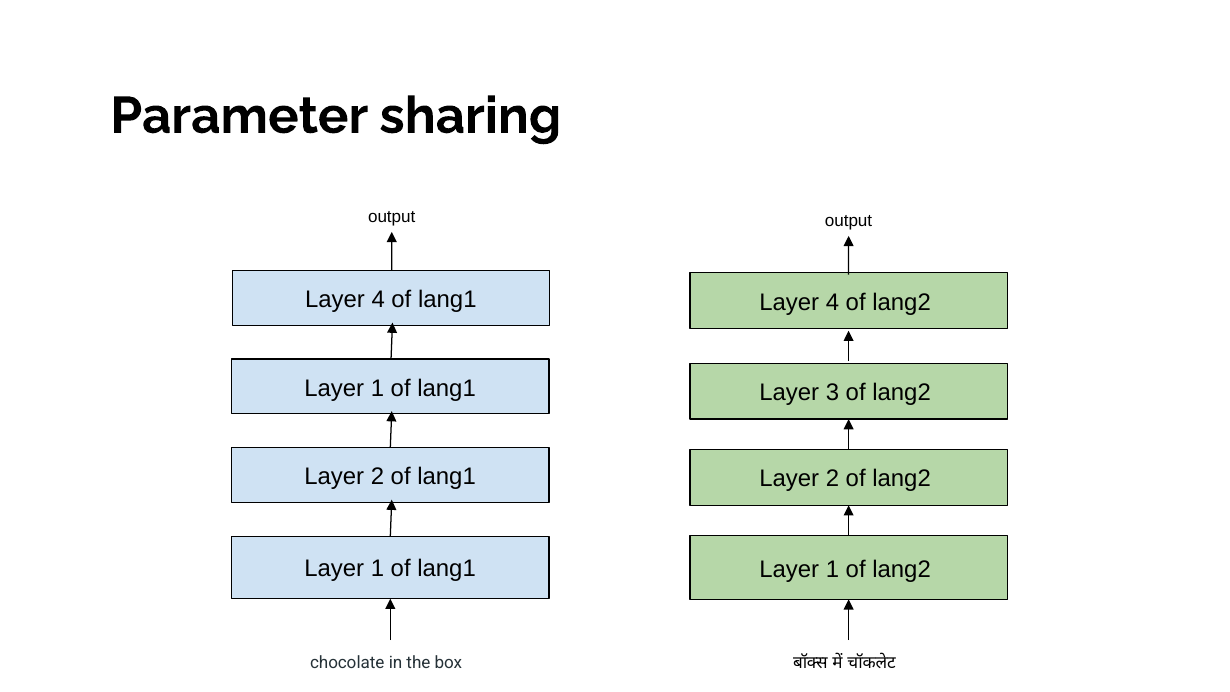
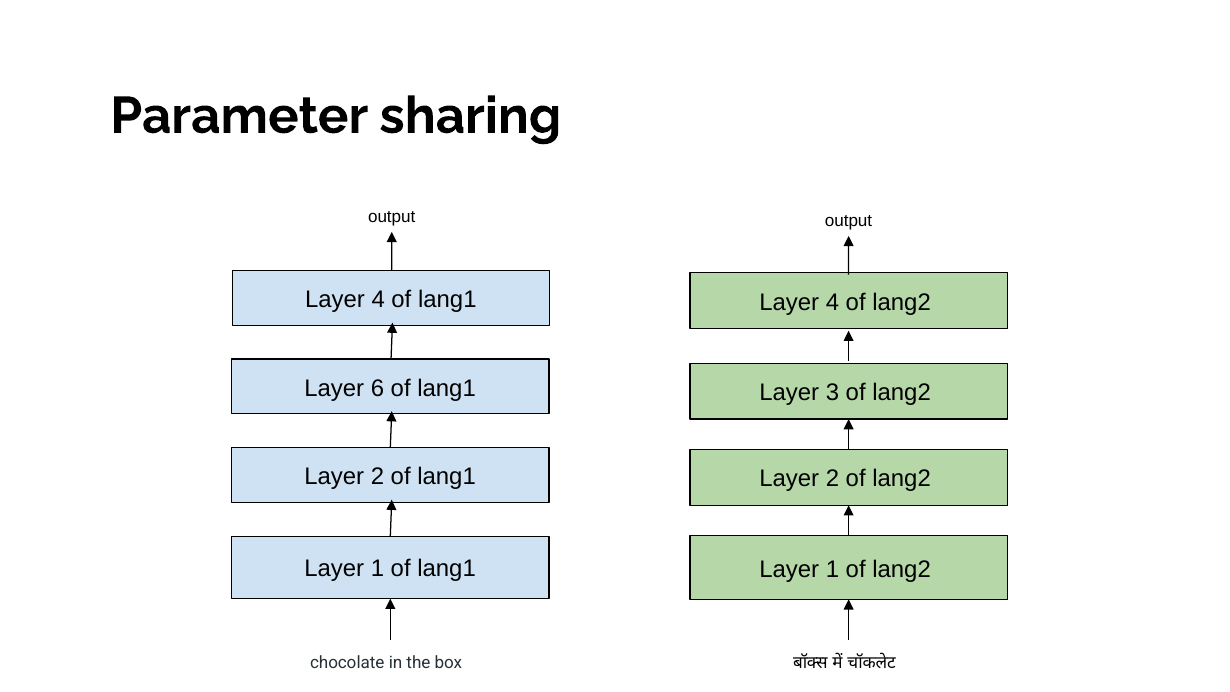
1: 1 -> 6 (377, 388)
